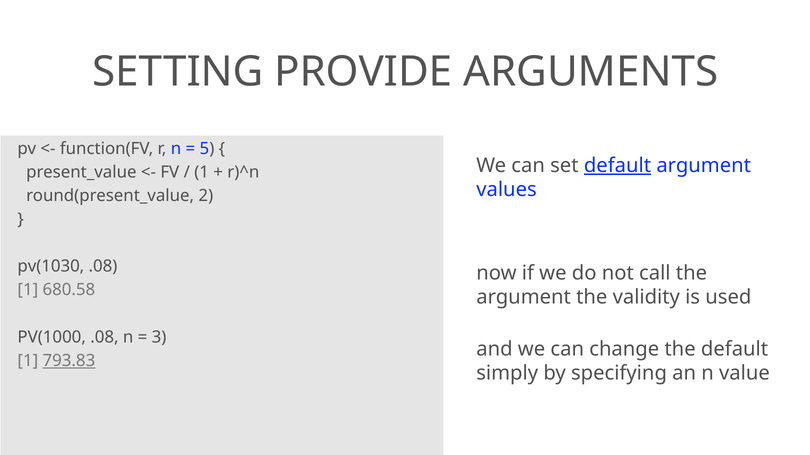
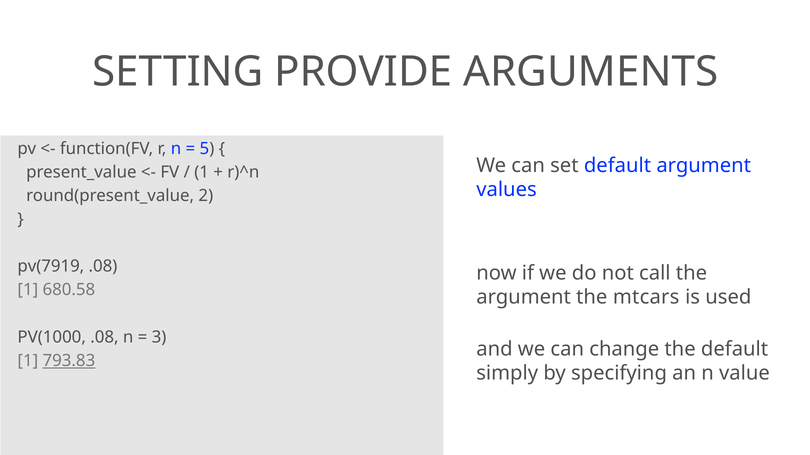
default underline: present -> none (618, 166)
pv(1030: pv(1030 -> pv(7919 (51, 267)
validity: validity -> mtcars (646, 298)
